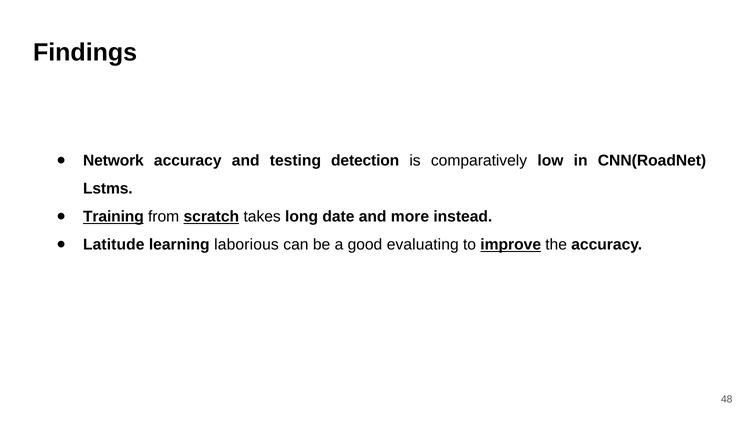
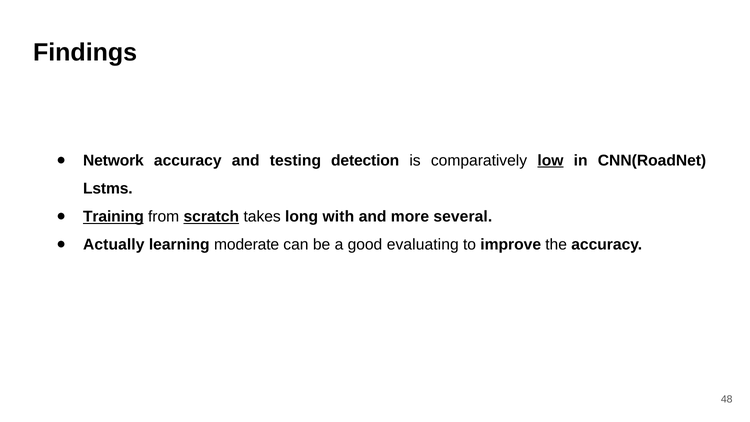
low underline: none -> present (551, 160)
date: date -> with (338, 217)
instead: instead -> several (463, 217)
Latitude: Latitude -> Actually (114, 245)
laborious: laborious -> moderate (247, 245)
improve underline: present -> none (511, 245)
